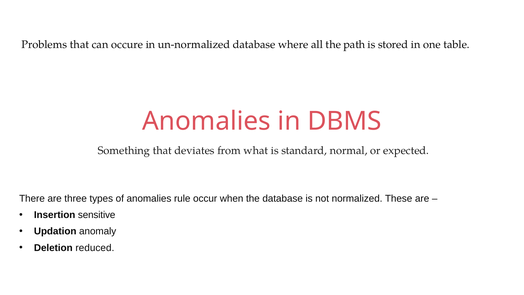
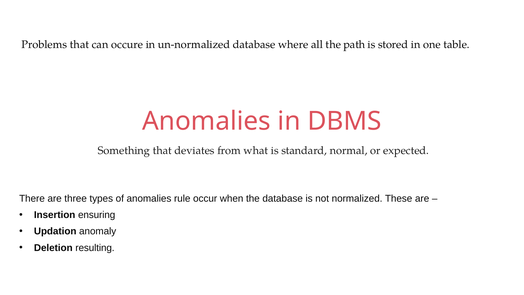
sensitive: sensitive -> ensuring (97, 215)
reduced: reduced -> resulting (95, 248)
